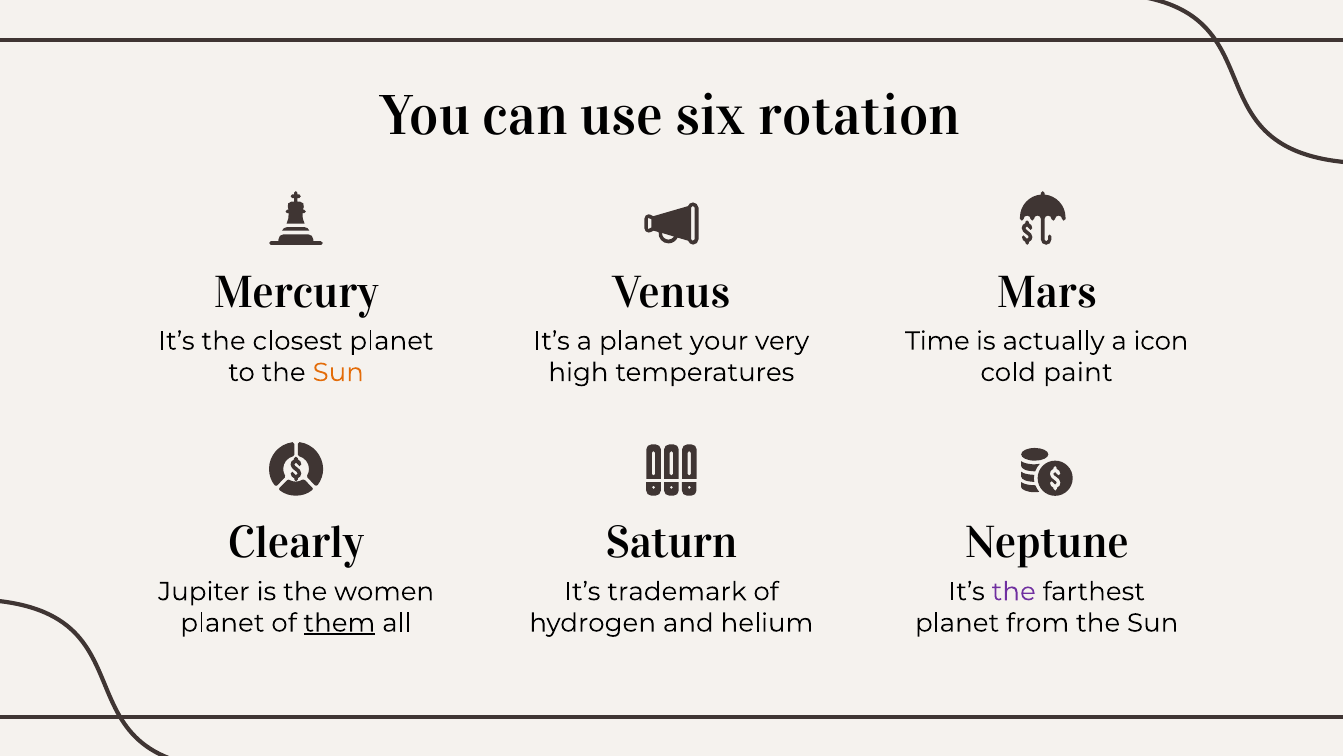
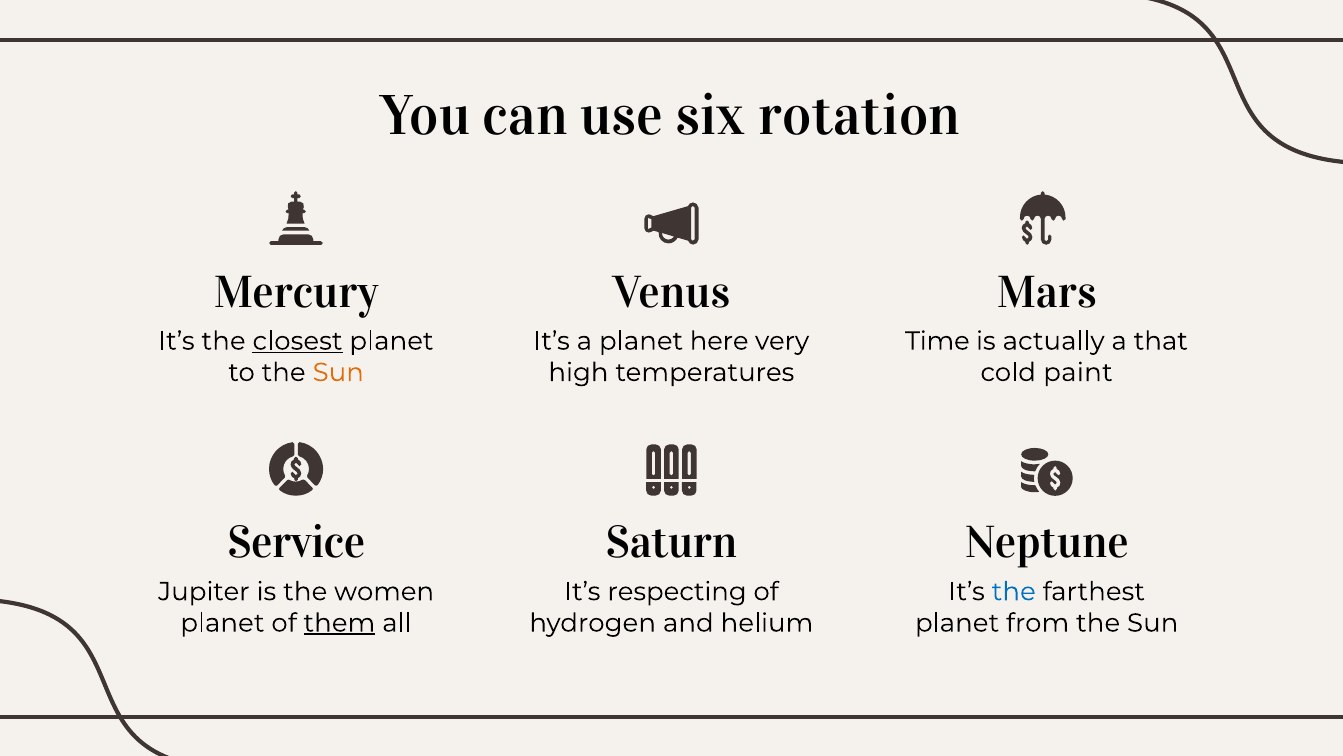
closest underline: none -> present (297, 341)
your: your -> here (719, 341)
icon: icon -> that (1161, 341)
Clearly: Clearly -> Service (296, 543)
trademark: trademark -> respecting (677, 591)
the colour: purple -> blue (1014, 591)
